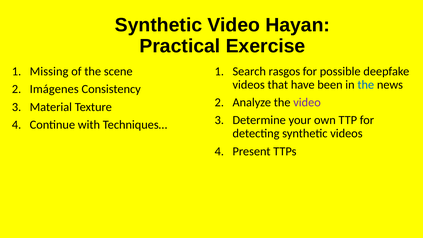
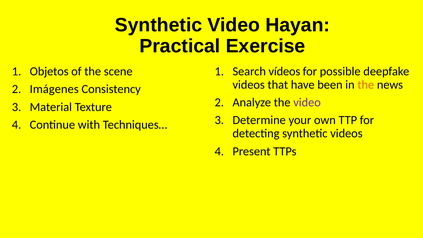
Missing: Missing -> Objetos (49, 71)
rasgos: rasgos -> vídeos (284, 71)
the colour: blue -> orange (366, 85)
